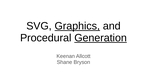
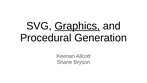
Generation underline: present -> none (101, 38)
